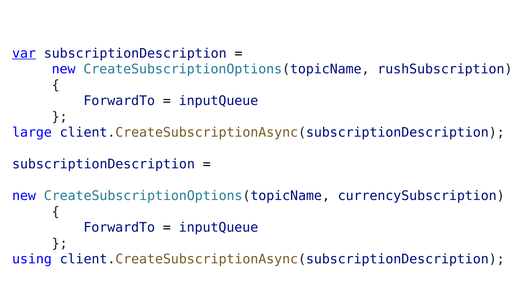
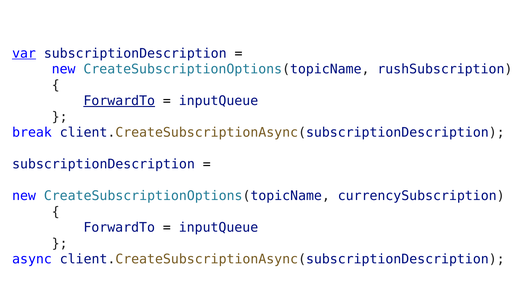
ForwardTo underline: none -> present (119, 101)
large: large -> break (32, 133)
using: using -> async (32, 259)
